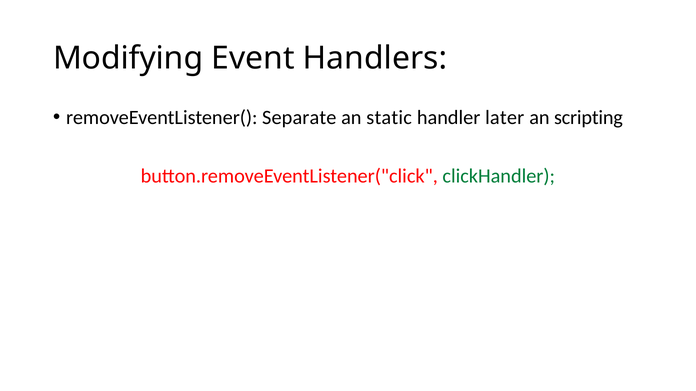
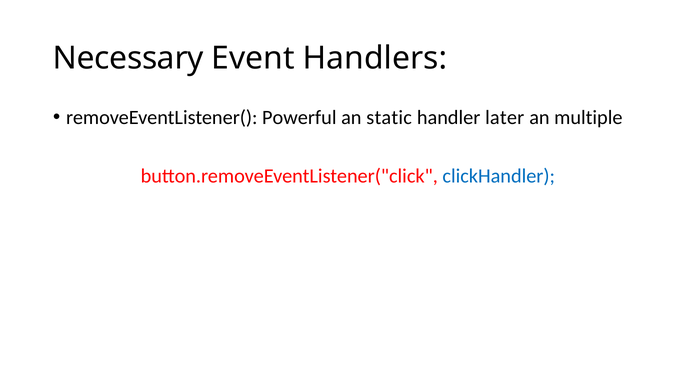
Modifying: Modifying -> Necessary (128, 58)
Separate: Separate -> Powerful (299, 118)
scripting: scripting -> multiple (588, 118)
clickHandler colour: green -> blue (499, 176)
